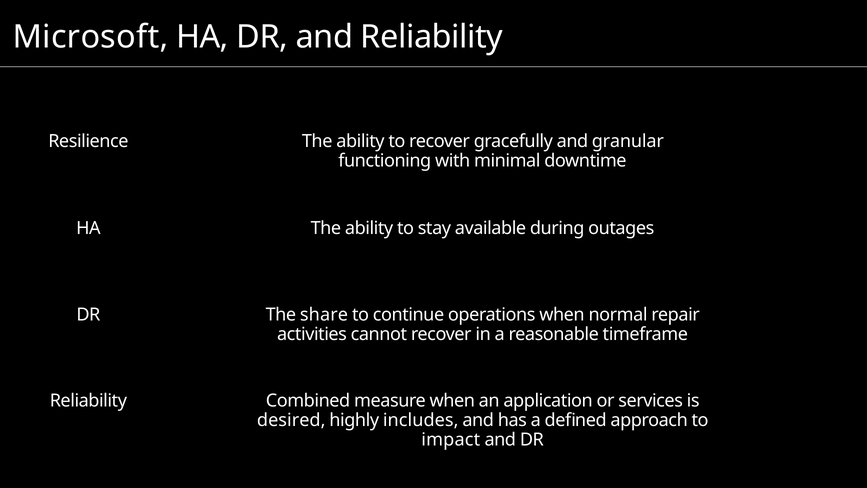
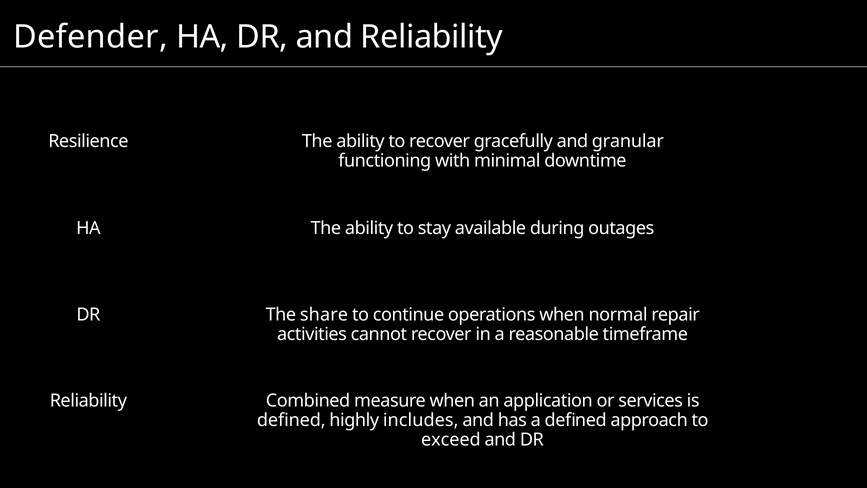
Microsoft: Microsoft -> Defender (90, 37)
desired: desired -> defined (291, 420)
impact: impact -> exceed (451, 439)
